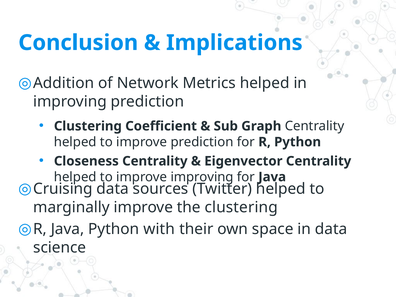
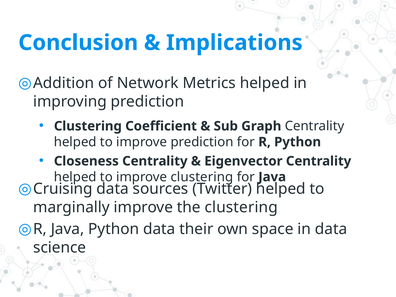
improve improving: improving -> clustering (202, 177)
Python with: with -> data (159, 229)
